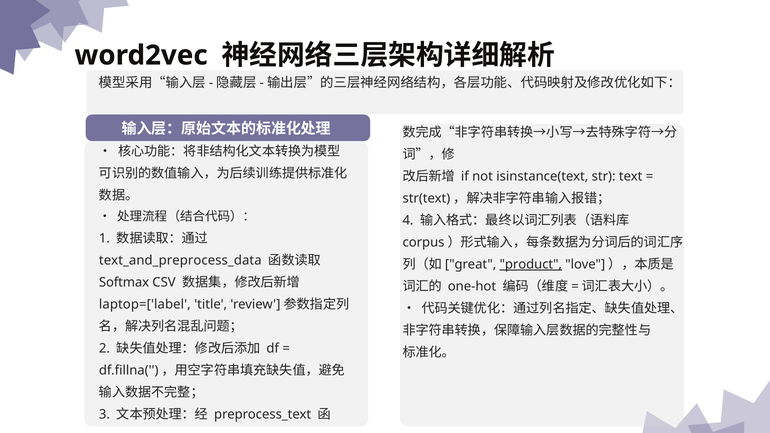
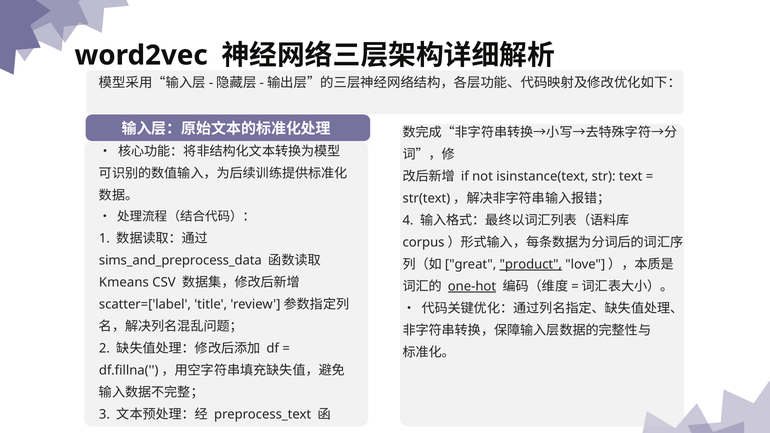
text_and_preprocess_data: text_and_preprocess_data -> sims_and_preprocess_data (180, 261)
Softmax: Softmax -> Kmeans (124, 283)
one-hot underline: none -> present (472, 286)
laptop=['label: laptop=['label -> scatter=['label (145, 305)
